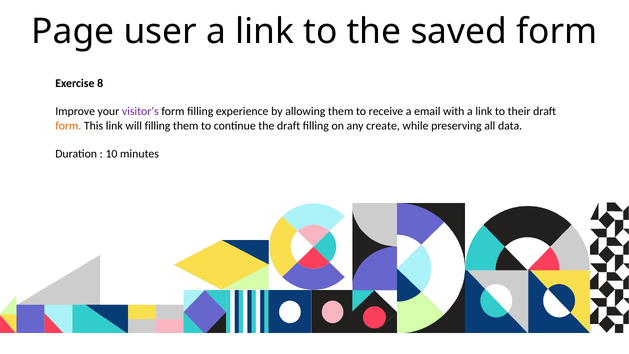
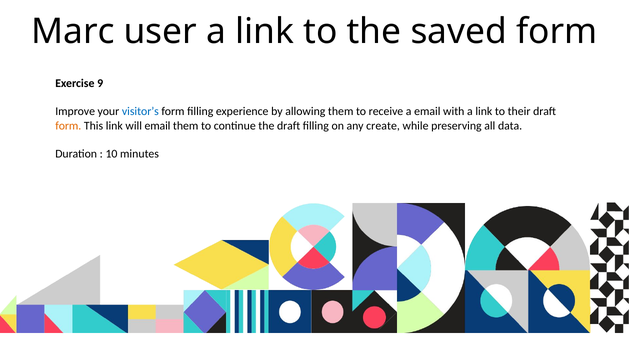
Page: Page -> Marc (73, 32)
8: 8 -> 9 (100, 83)
visitor’s colour: purple -> blue (140, 111)
will filling: filling -> email (158, 126)
